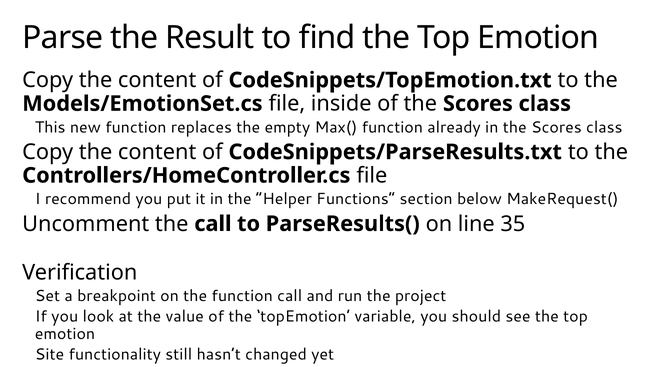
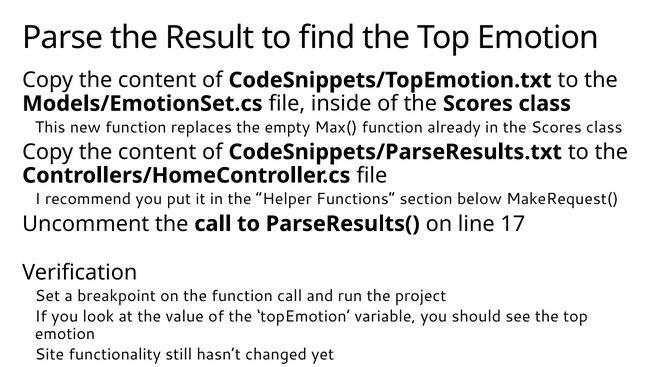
35: 35 -> 17 (513, 224)
